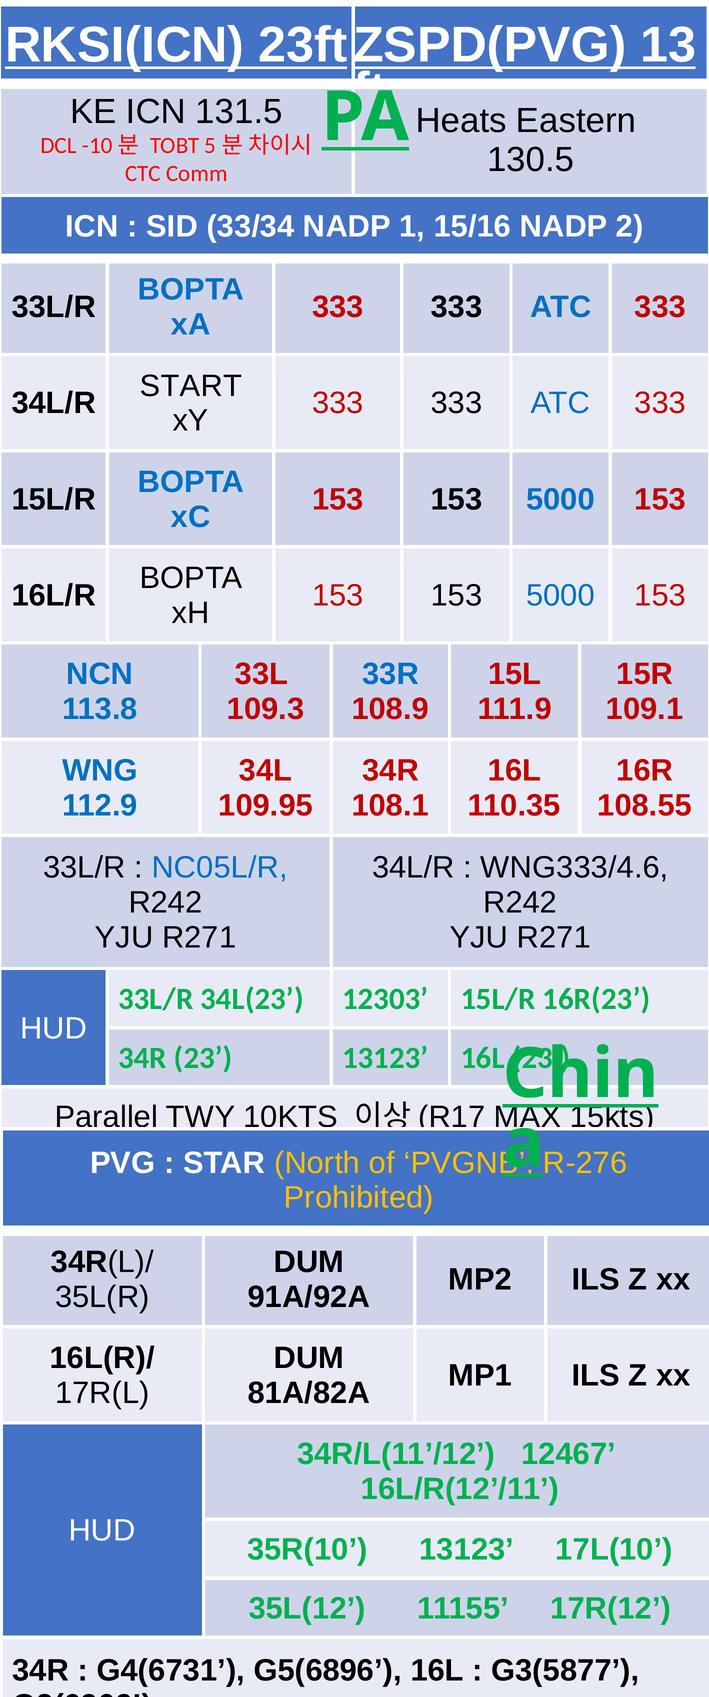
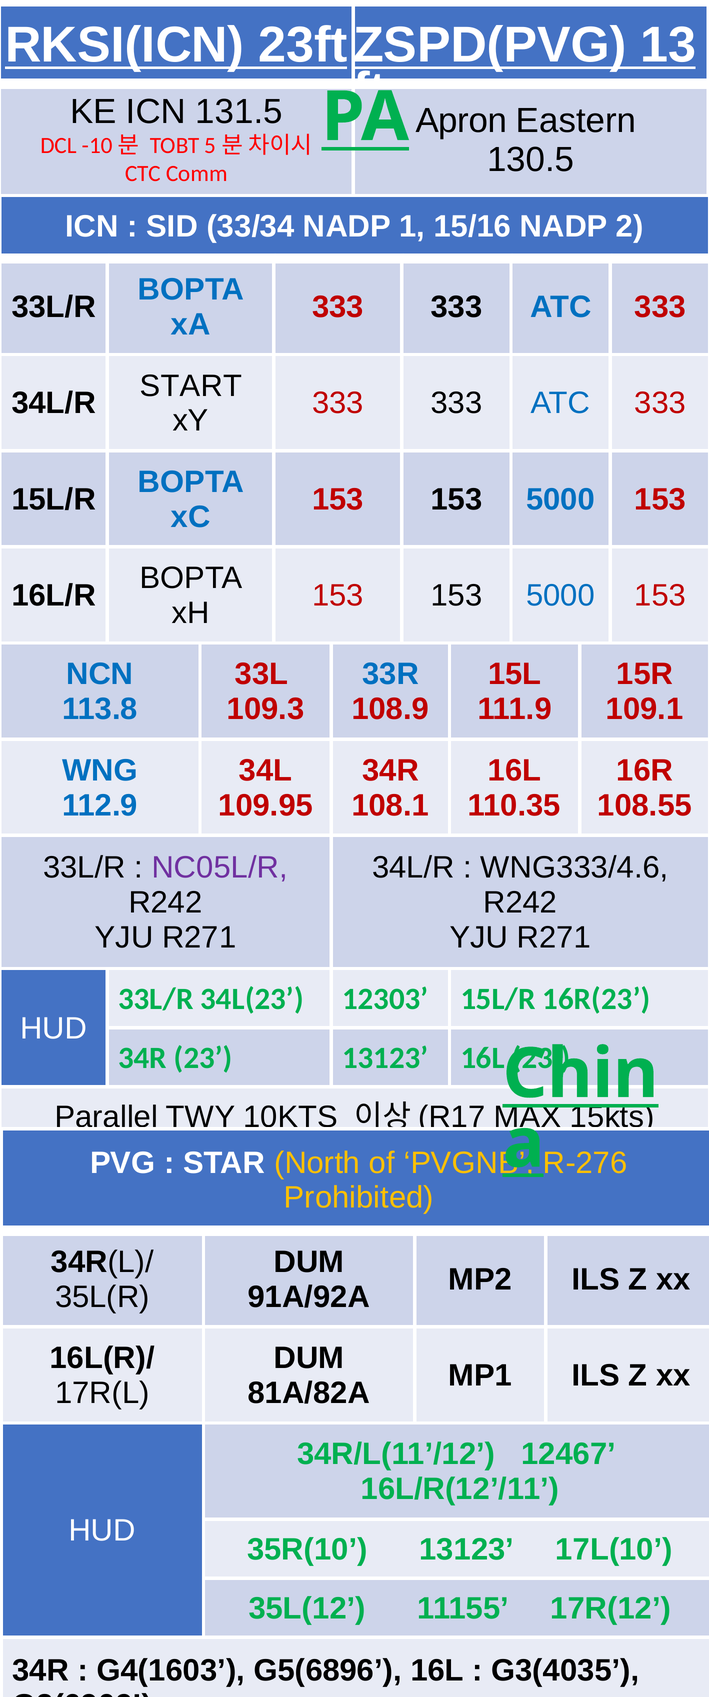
Heats: Heats -> Apron (461, 121)
NC05L/R colour: blue -> purple (220, 867)
G4(6731: G4(6731 -> G4(1603 (171, 1670)
G3(5877: G3(5877 -> G3(4035 (565, 1670)
